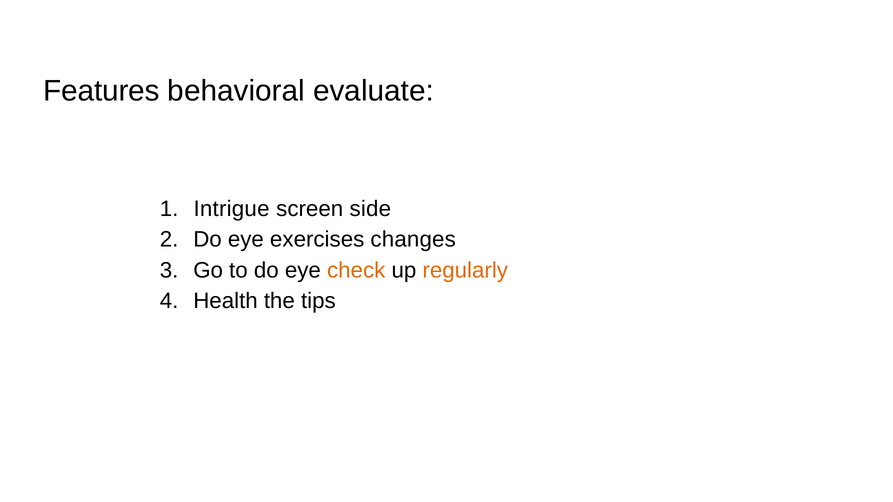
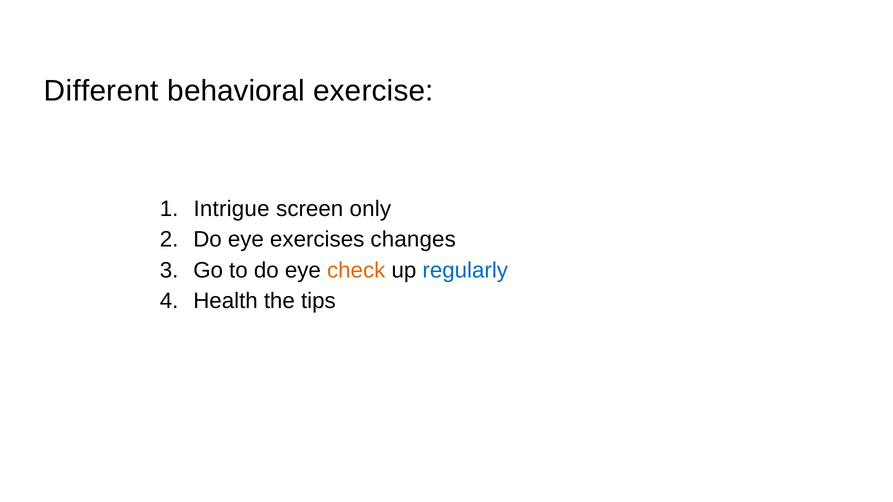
Features: Features -> Different (101, 91)
evaluate: evaluate -> exercise (373, 91)
side: side -> only (370, 209)
regularly colour: orange -> blue (465, 270)
